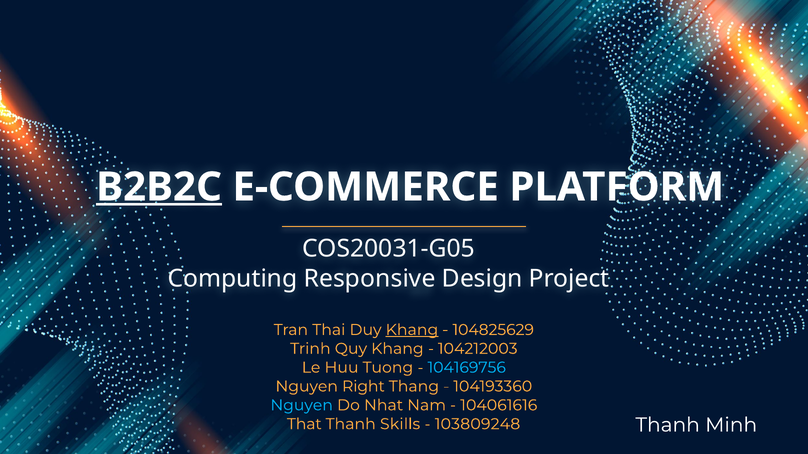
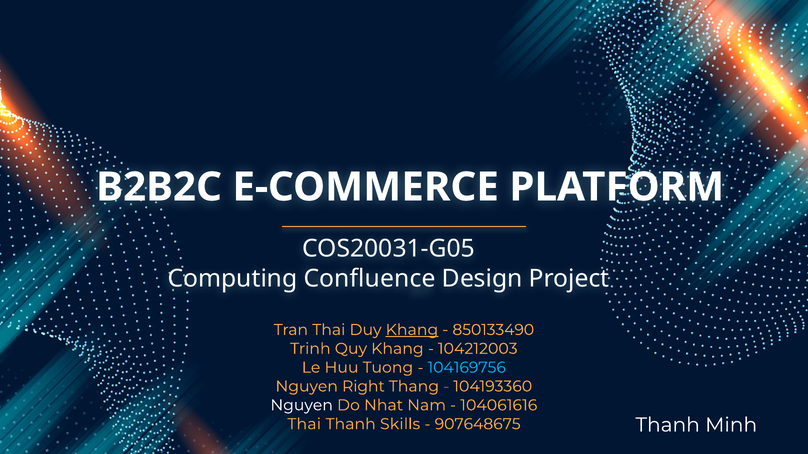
B2B2C underline: present -> none (159, 187)
Responsive: Responsive -> Confluence (370, 279)
104825629: 104825629 -> 850133490 (493, 330)
Nguyen colour: light blue -> white (302, 406)
That: That -> Thai (304, 424)
103809248: 103809248 -> 907648675 (478, 424)
